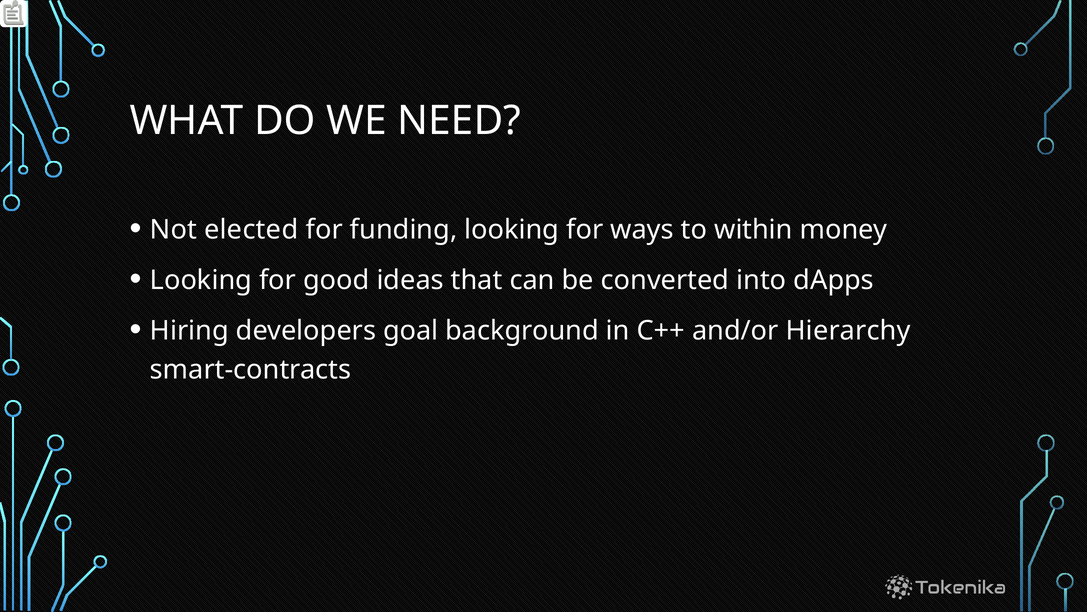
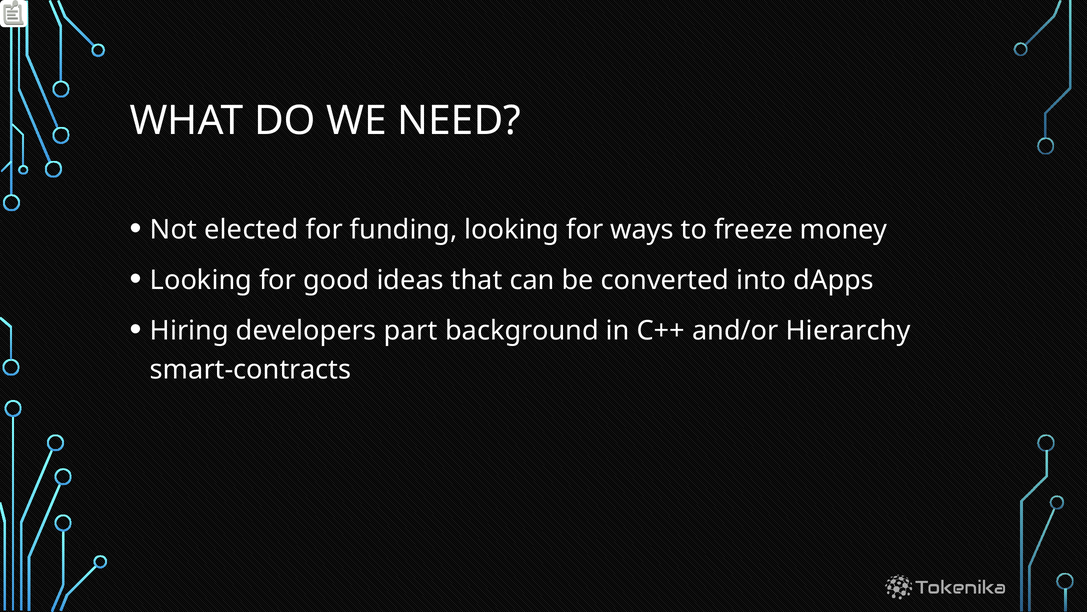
within: within -> freeze (754, 229)
goal: goal -> part (411, 330)
